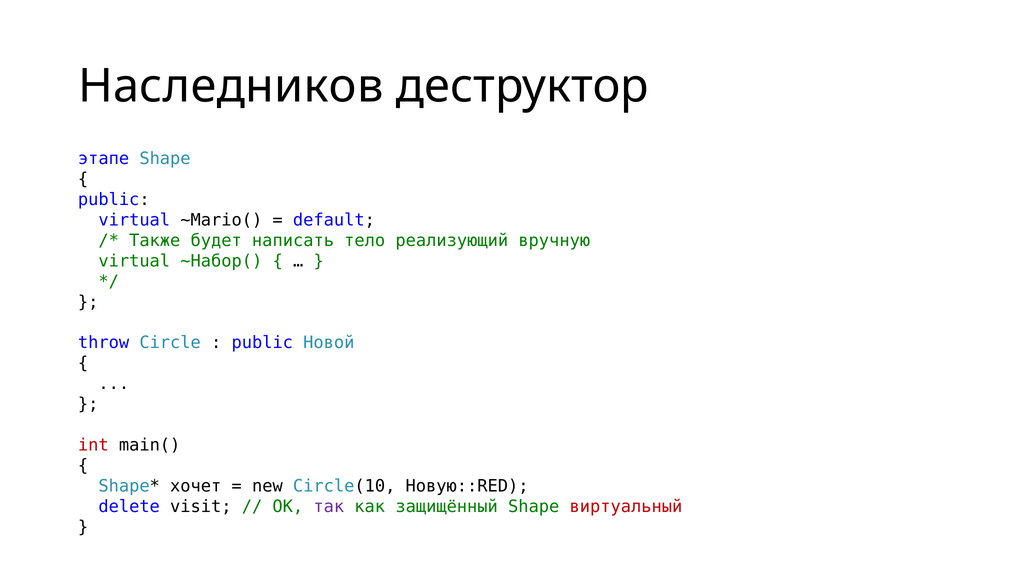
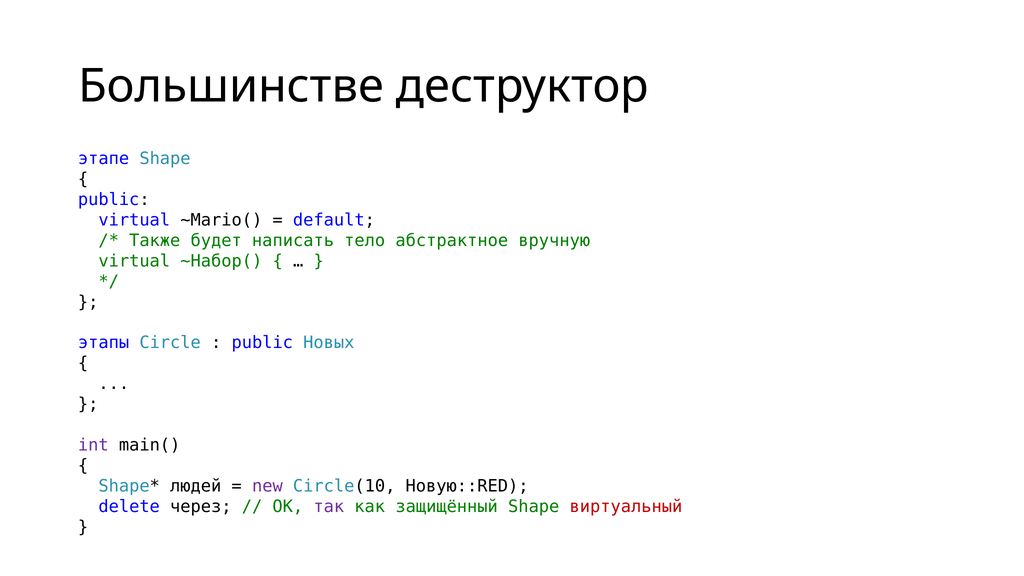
Наследников: Наследников -> Большинстве (231, 86)
реализующий: реализующий -> абстрактное (452, 240)
throw: throw -> этапы (104, 343)
Новой: Новой -> Новых (329, 343)
int colour: red -> purple (93, 445)
хочет: хочет -> людей (196, 486)
new colour: black -> purple (267, 486)
visit: visit -> через (201, 507)
